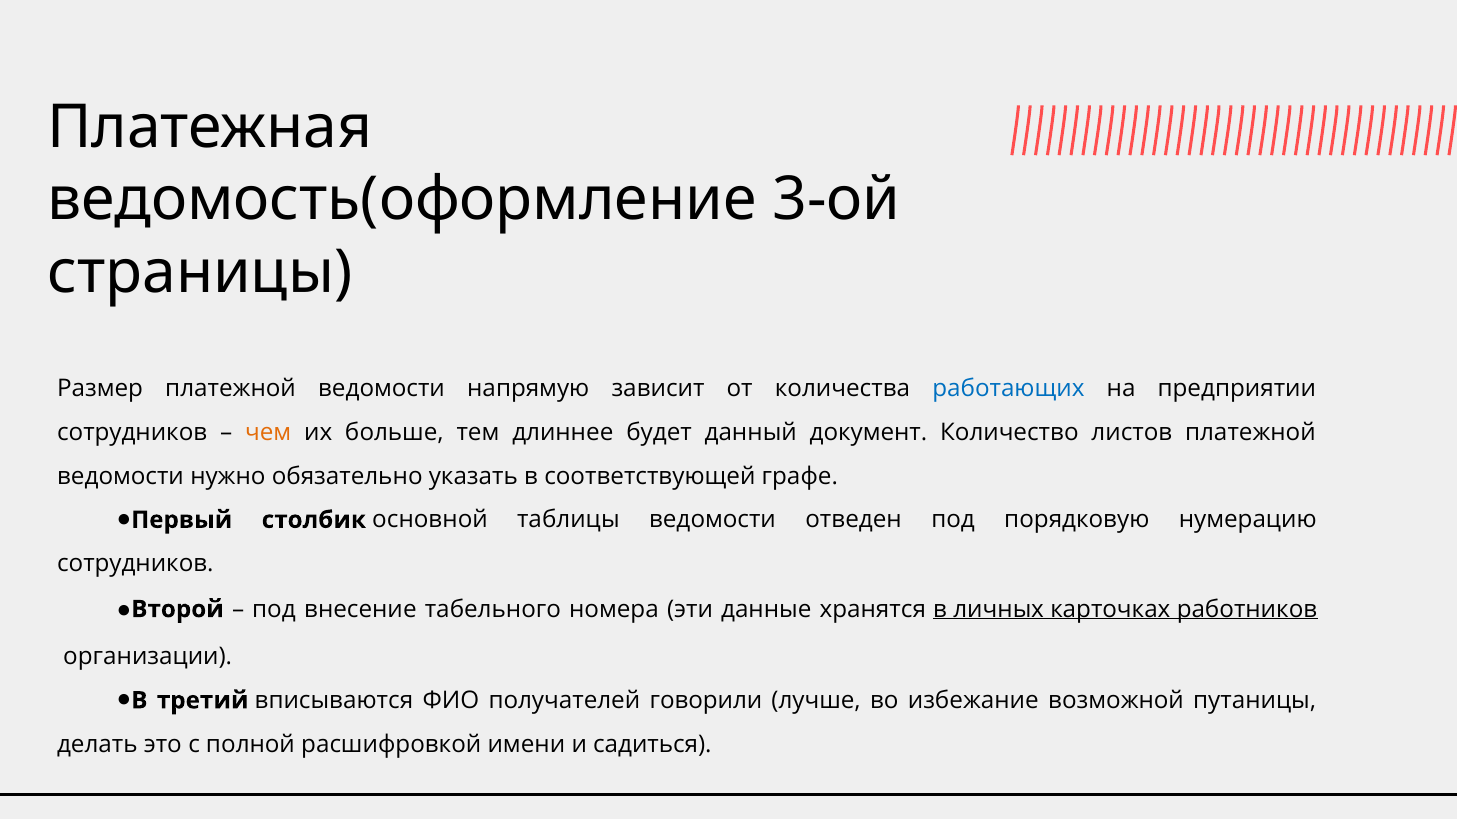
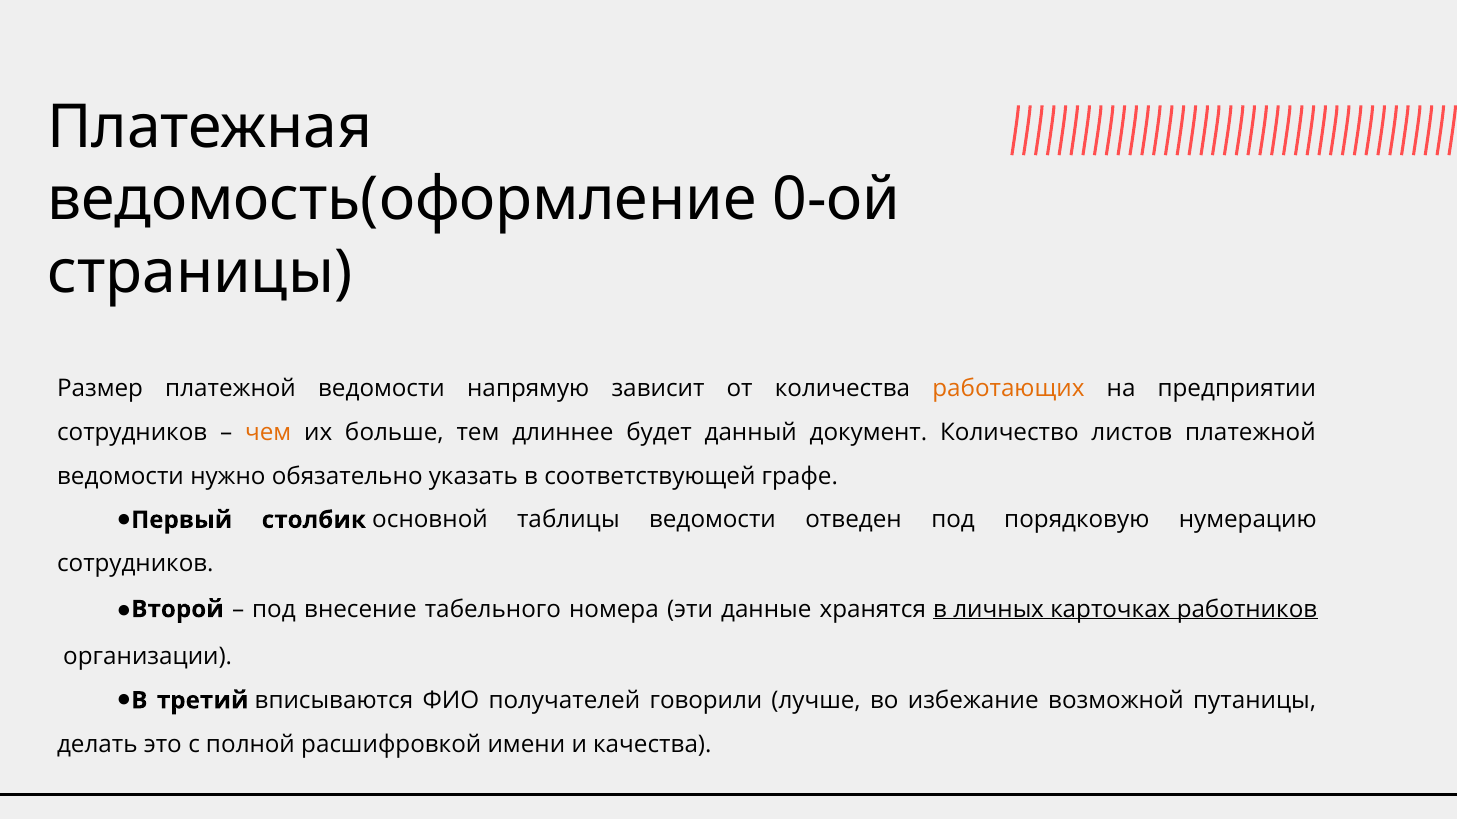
3-ой: 3-ой -> 0-ой (836, 200)
работающих colour: blue -> orange (1008, 389)
садиться: садиться -> качества (652, 745)
